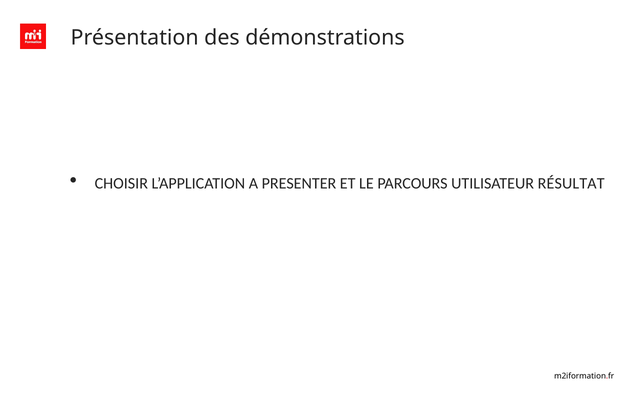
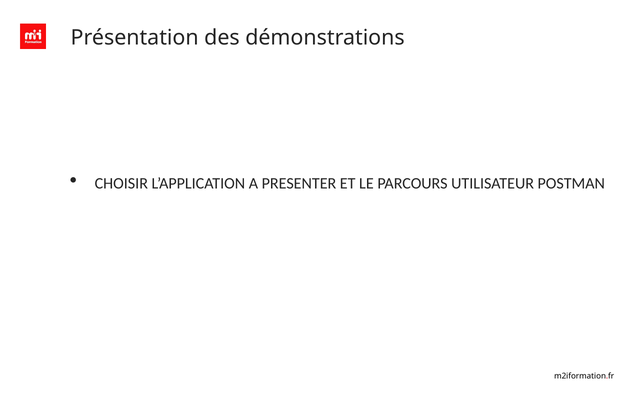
RÉSULTAT: RÉSULTAT -> POSTMAN (571, 183)
